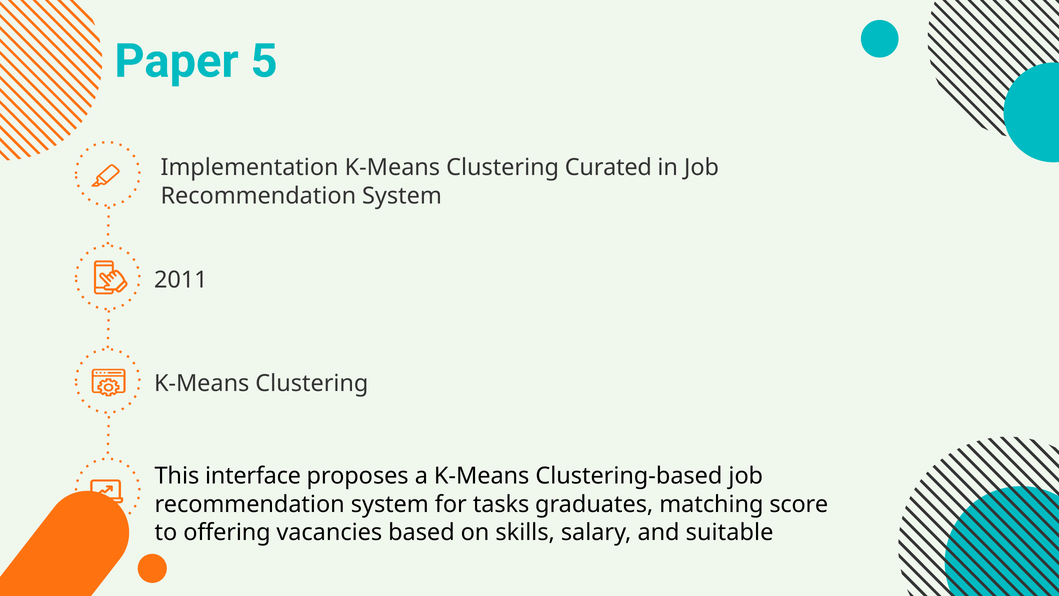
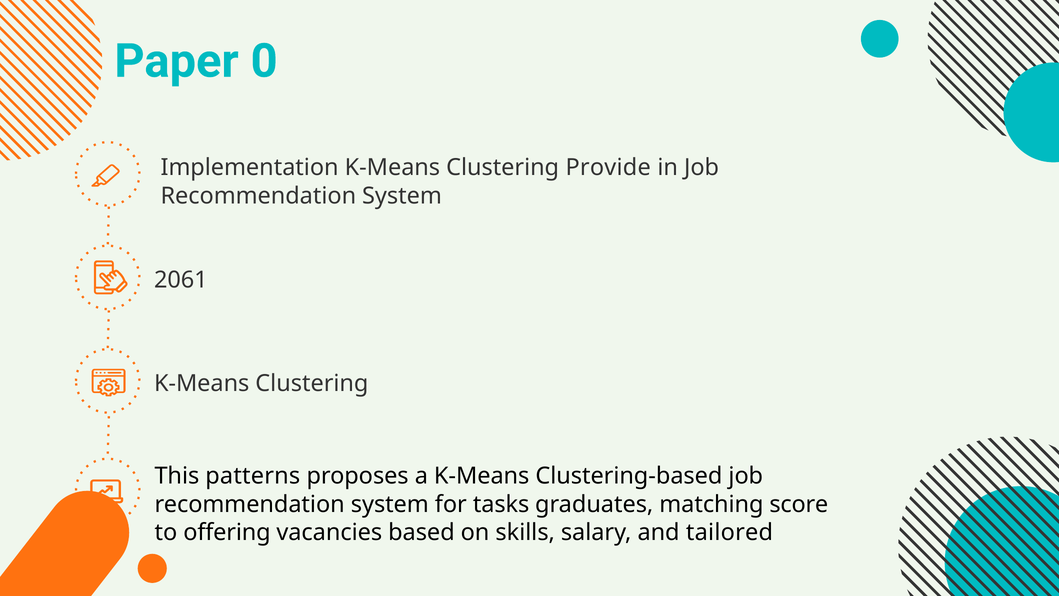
5: 5 -> 0 (264, 61)
Curated: Curated -> Provide (608, 167)
2011: 2011 -> 2061 (181, 280)
interface: interface -> patterns (253, 476)
suitable: suitable -> tailored (729, 532)
